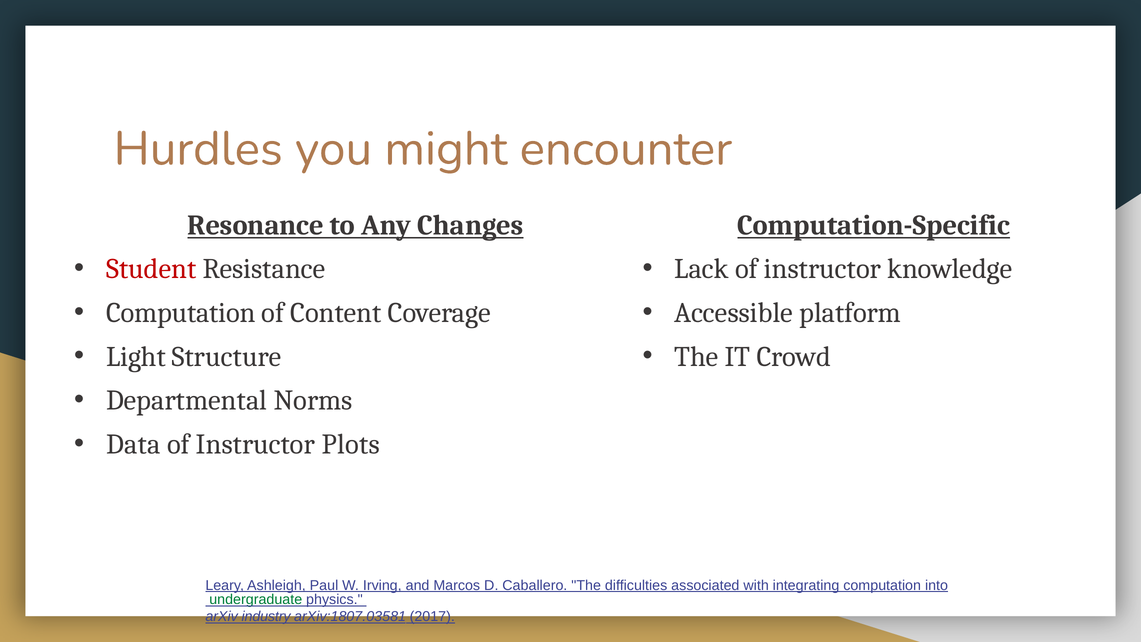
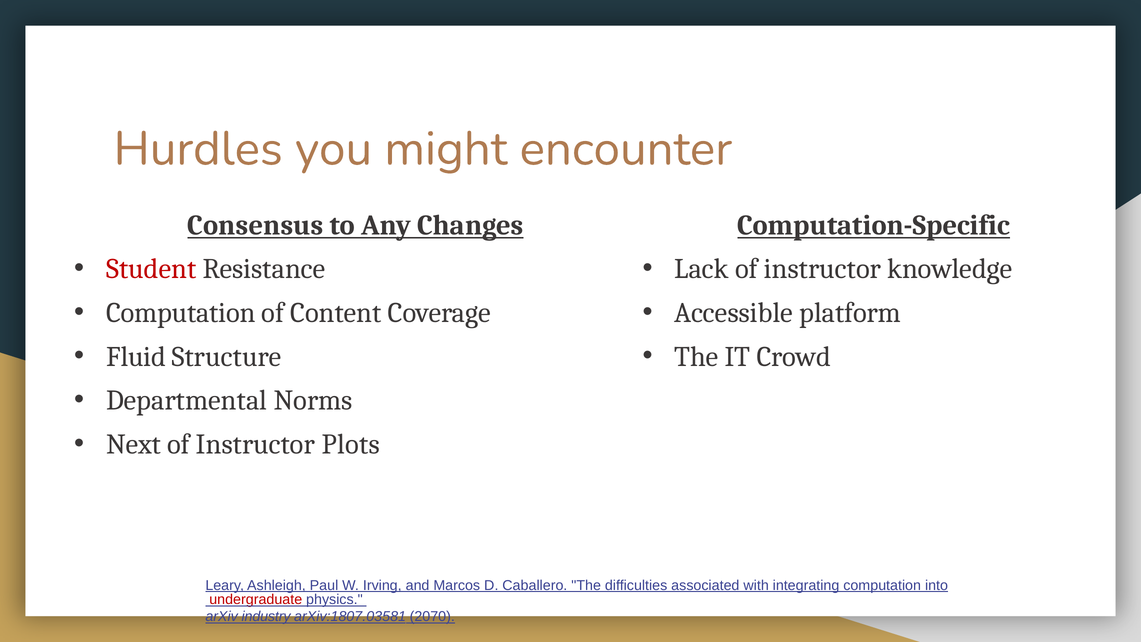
Resonance: Resonance -> Consensus (255, 225)
Light: Light -> Fluid (136, 357)
Data: Data -> Next (134, 444)
undergraduate colour: green -> red (256, 599)
2017: 2017 -> 2070 (432, 617)
